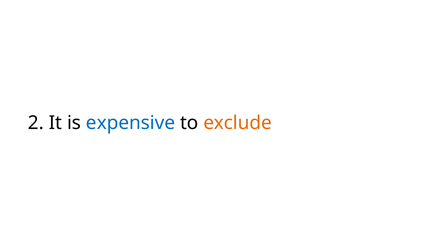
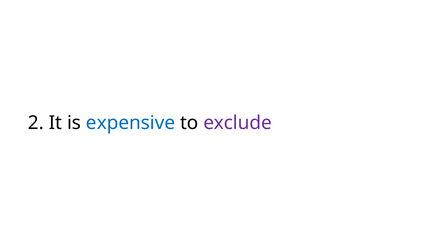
exclude colour: orange -> purple (238, 123)
